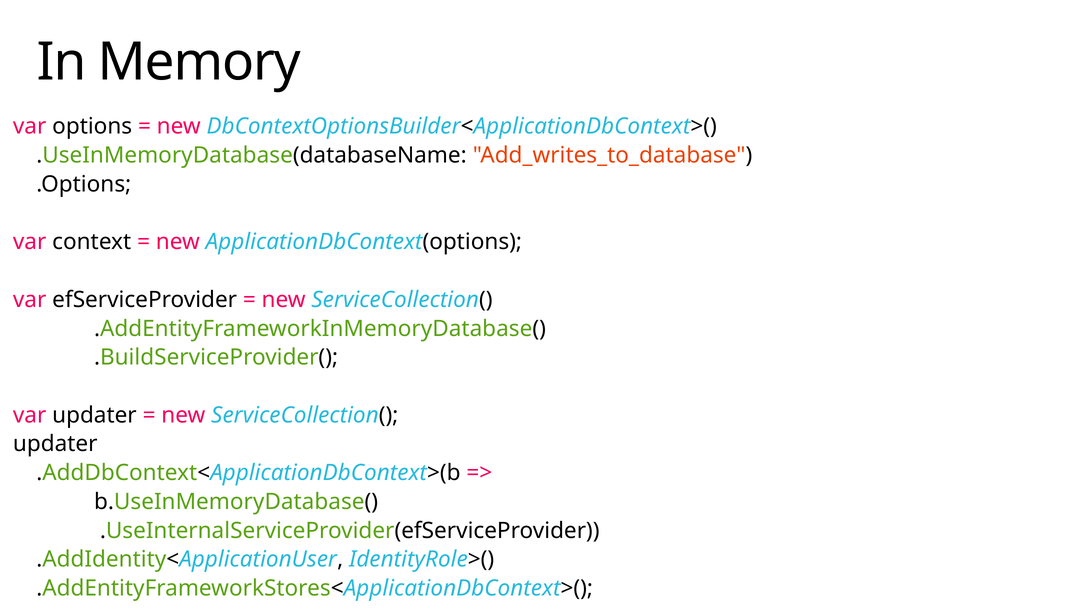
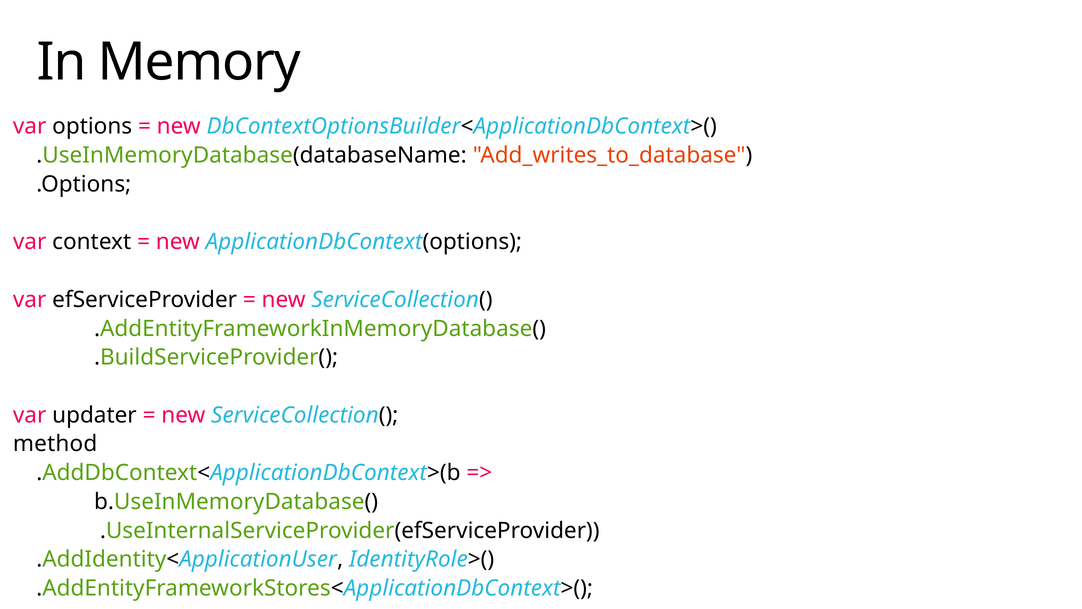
updater: updater -> method (55, 444)
